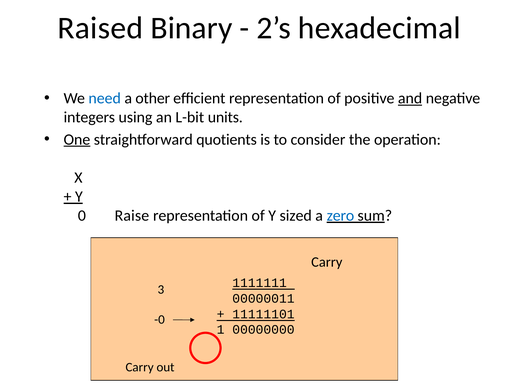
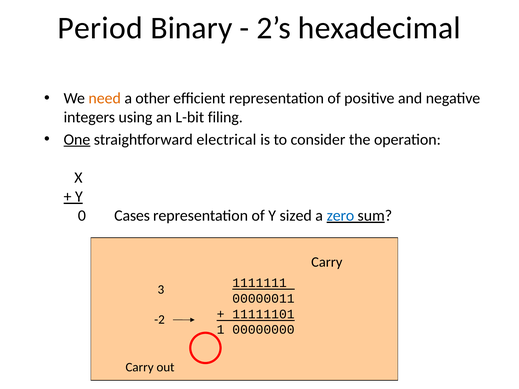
Raised: Raised -> Period (100, 28)
need colour: blue -> orange (105, 98)
and underline: present -> none (410, 98)
units: units -> filing (225, 117)
quotients: quotients -> electrical (226, 140)
Raise: Raise -> Cases (132, 216)
-0: -0 -> -2 (159, 320)
